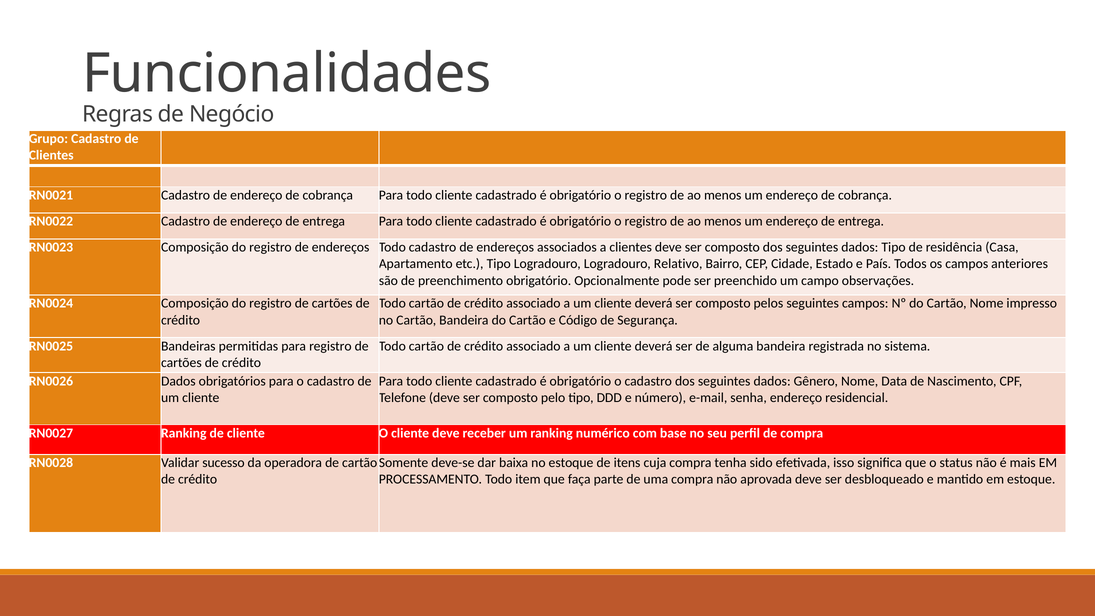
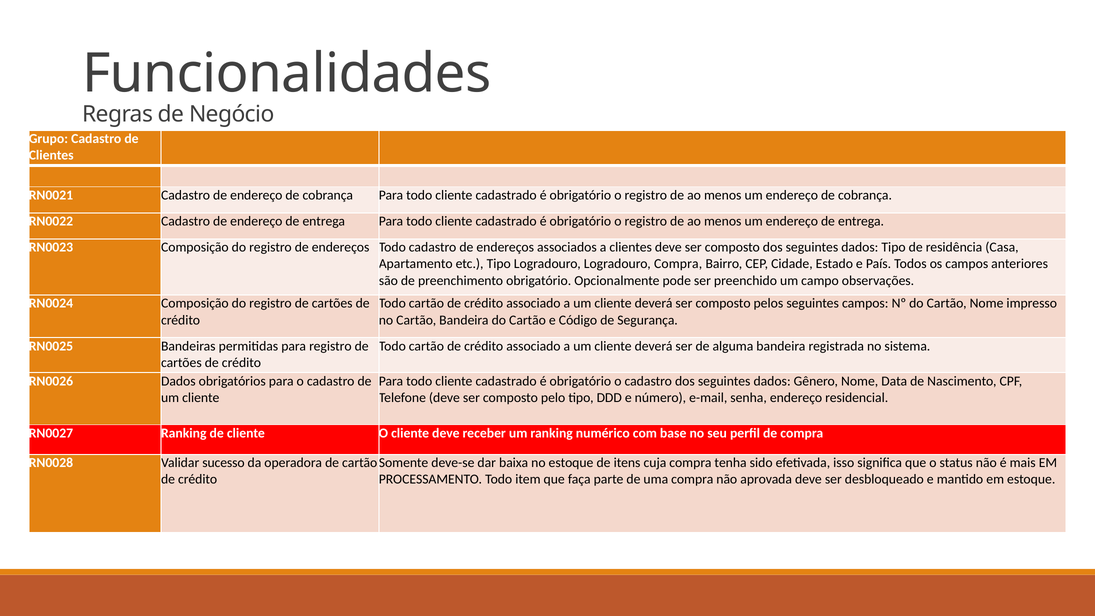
Logradouro Relativo: Relativo -> Compra (678, 264)
